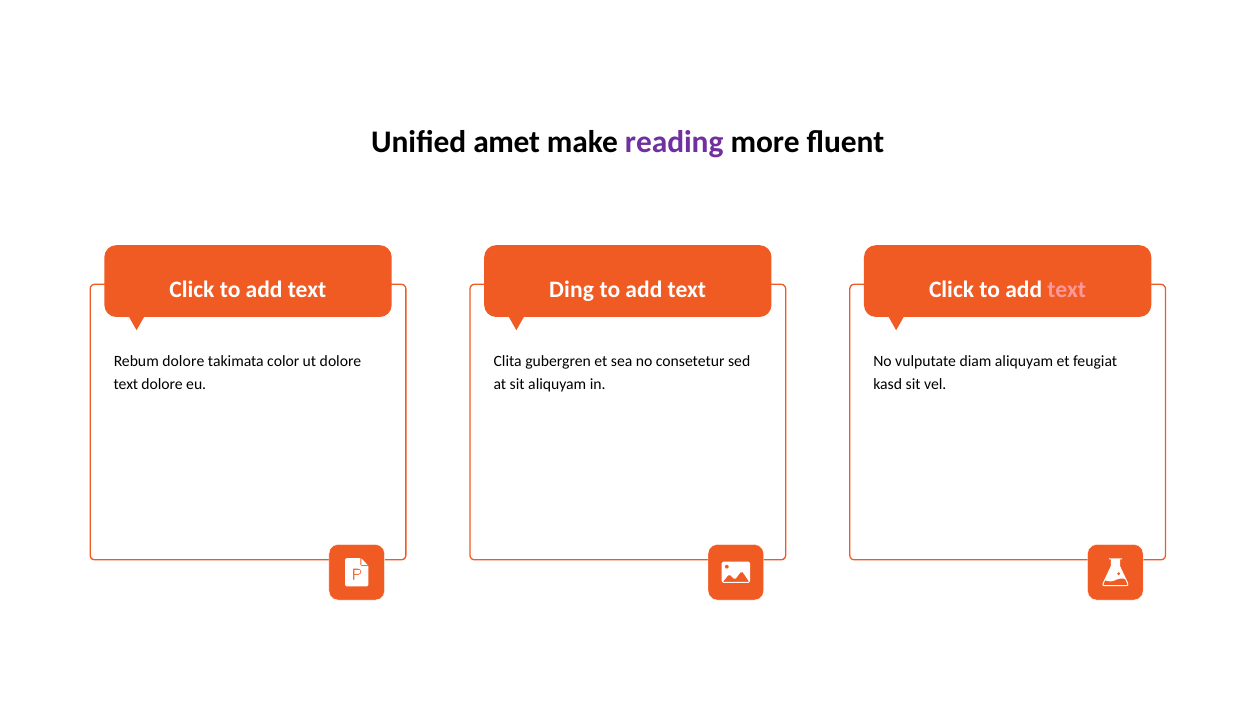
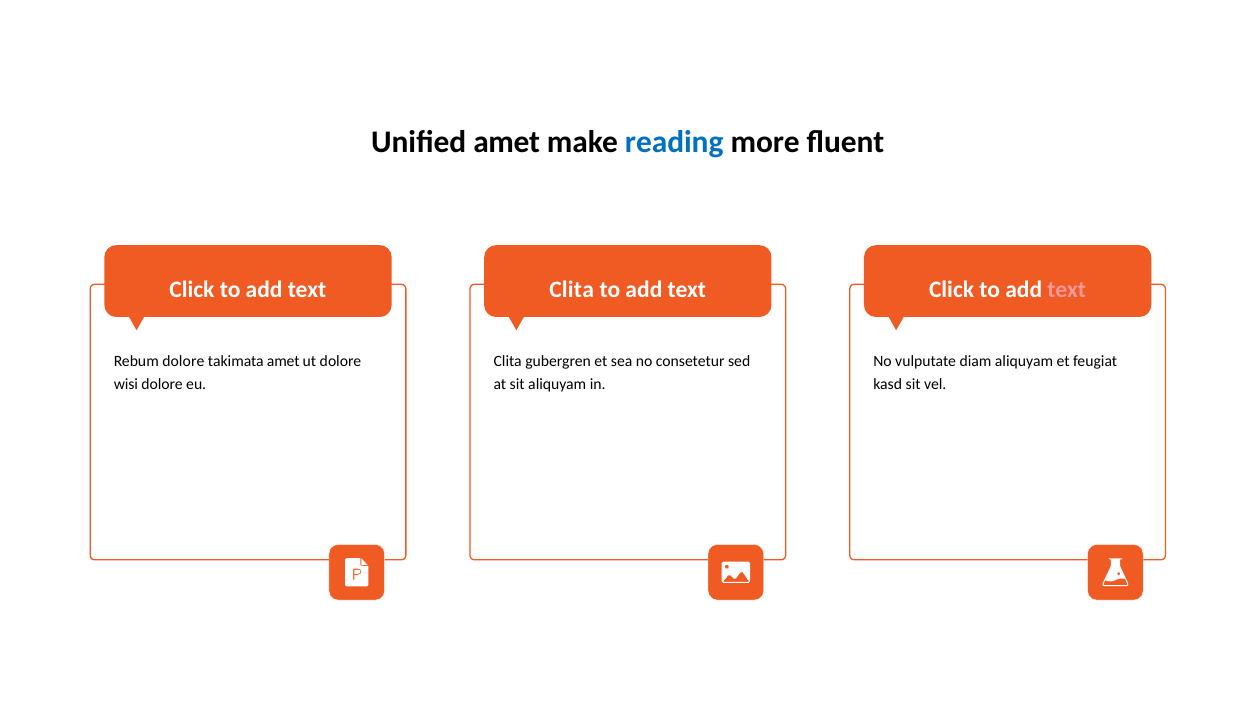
reading colour: purple -> blue (674, 142)
Ding: Ding -> Clita (572, 289)
takimata color: color -> amet (283, 362)
text: text -> wisi (126, 384)
